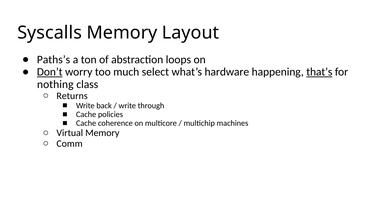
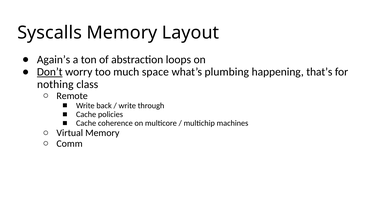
Paths’s: Paths’s -> Again’s (54, 59)
select: select -> space (155, 72)
hardware: hardware -> plumbing (227, 72)
that’s underline: present -> none (319, 72)
Returns: Returns -> Remote (72, 96)
